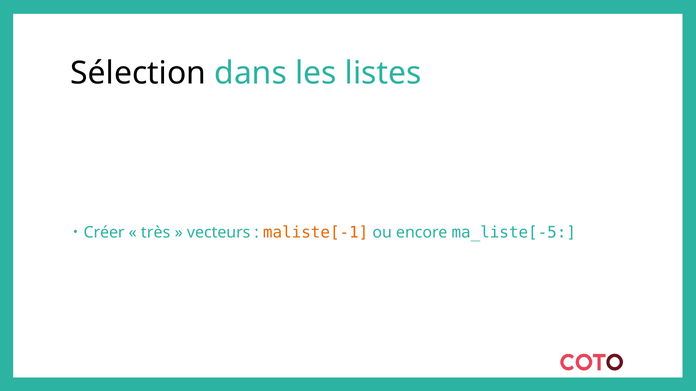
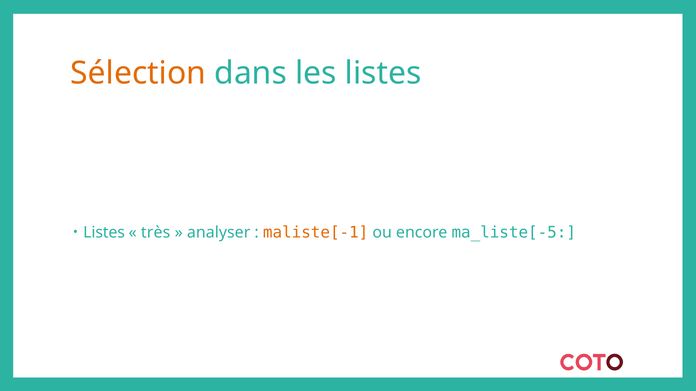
Sélection colour: black -> orange (138, 73)
Créer: Créer -> Listes (104, 233)
vecteurs: vecteurs -> analyser (219, 233)
